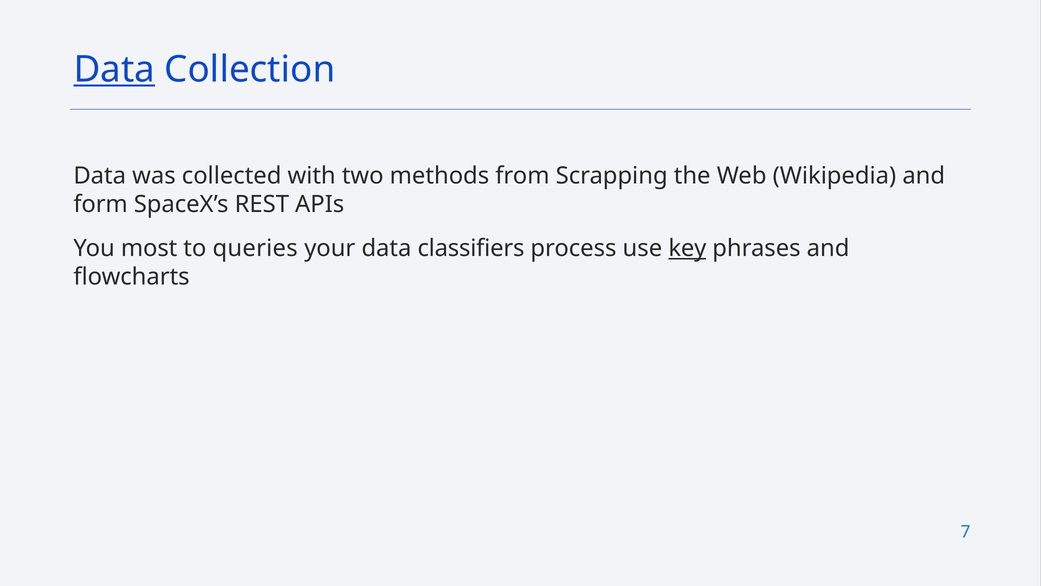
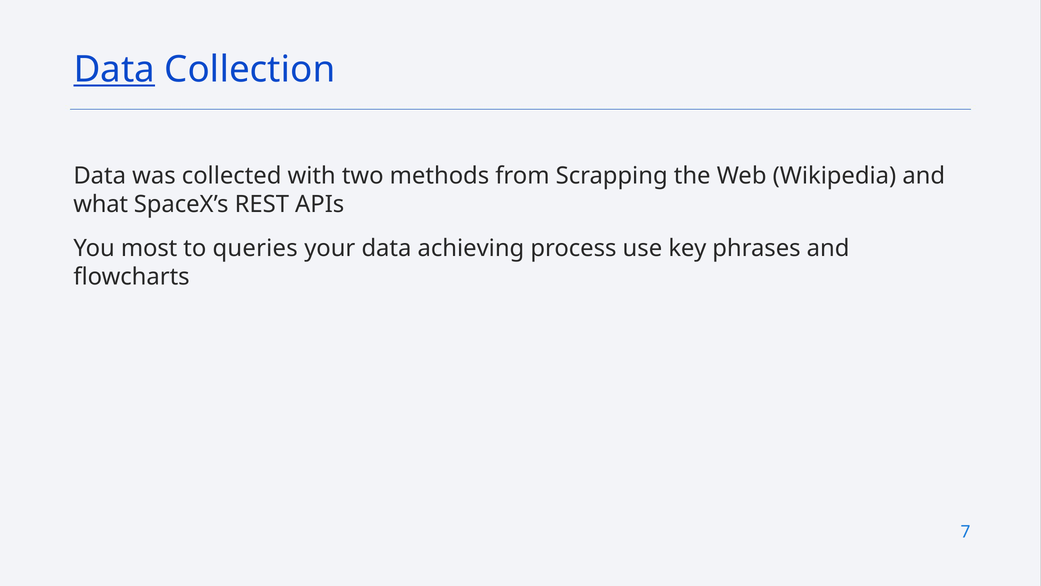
form: form -> what (101, 204)
classifiers: classifiers -> achieving (471, 248)
key underline: present -> none (687, 248)
